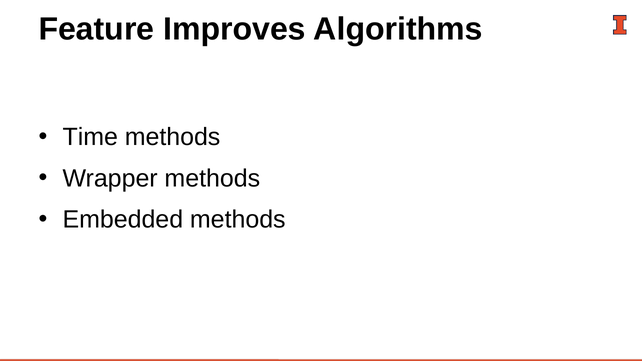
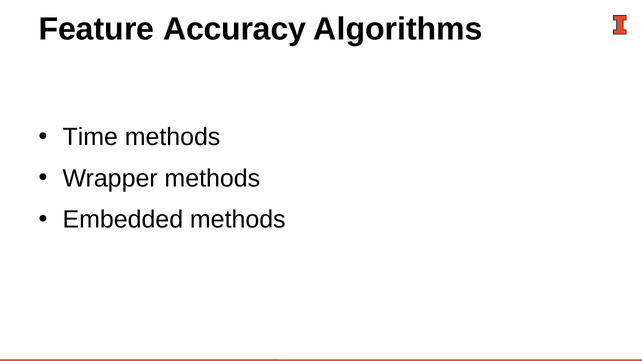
Improves: Improves -> Accuracy (235, 29)
